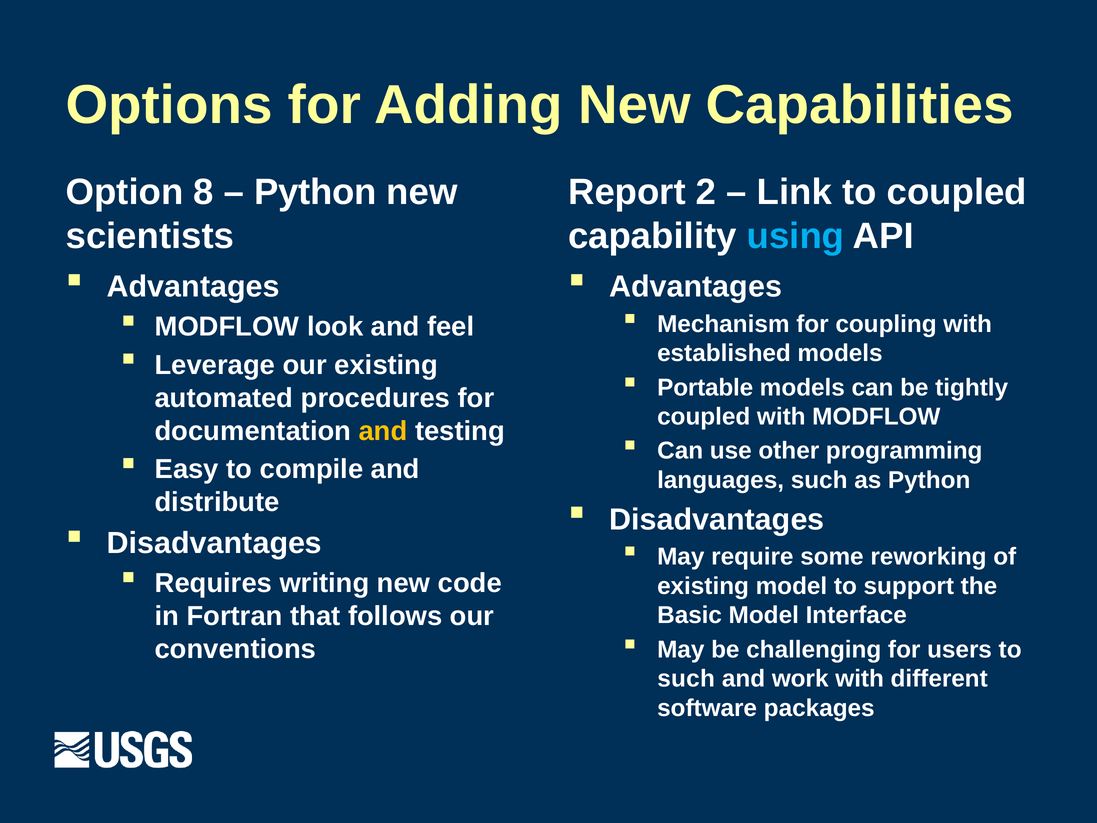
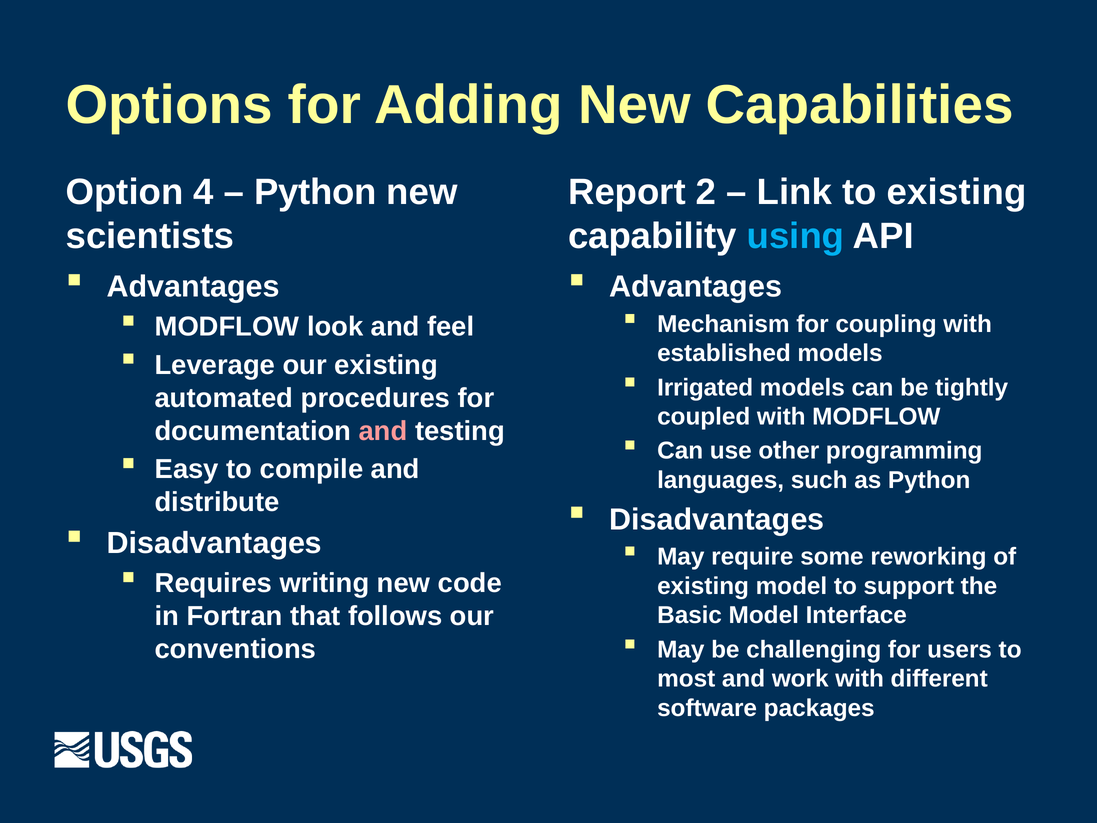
8: 8 -> 4 (204, 192)
to coupled: coupled -> existing (957, 192)
Portable: Portable -> Irrigated (705, 387)
and colour: yellow -> pink (383, 431)
such: such -> most (686, 679)
